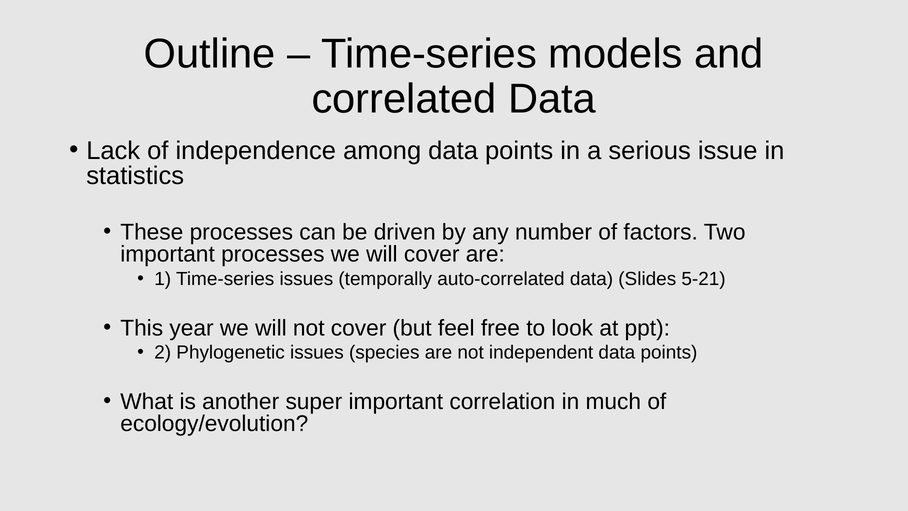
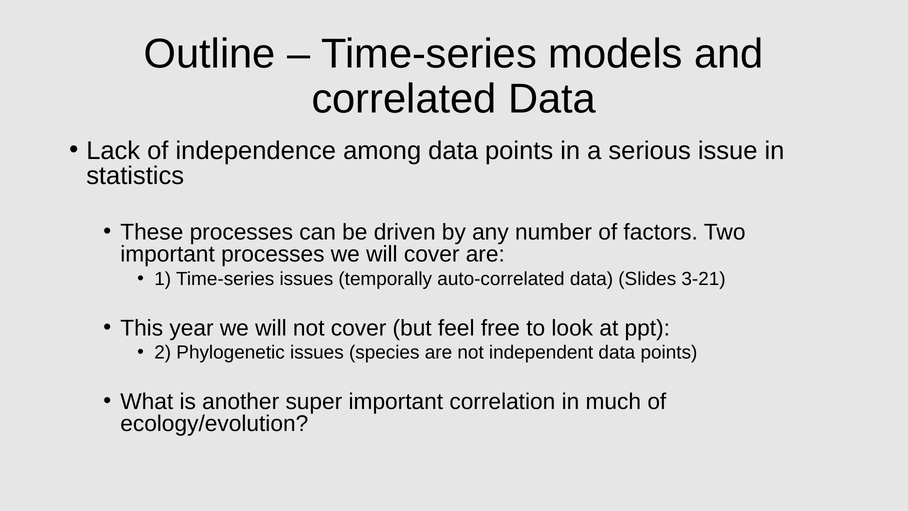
5-21: 5-21 -> 3-21 (704, 279)
